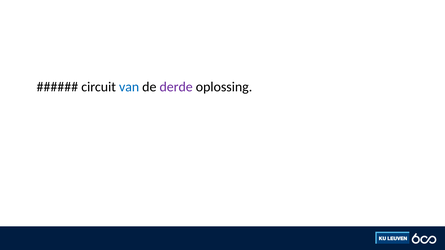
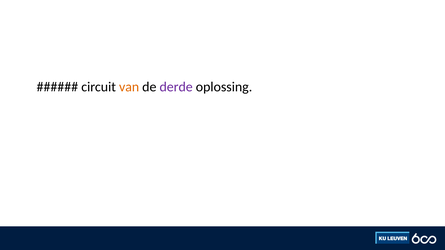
van colour: blue -> orange (129, 87)
